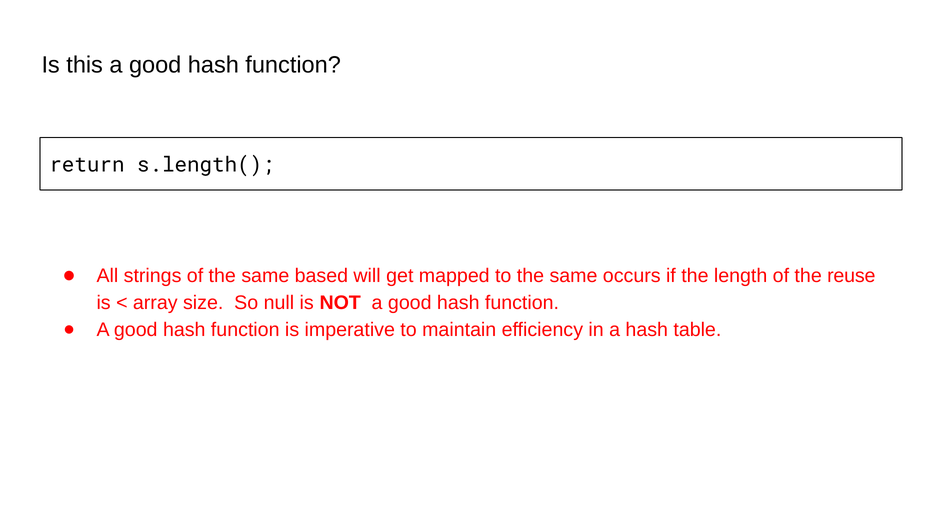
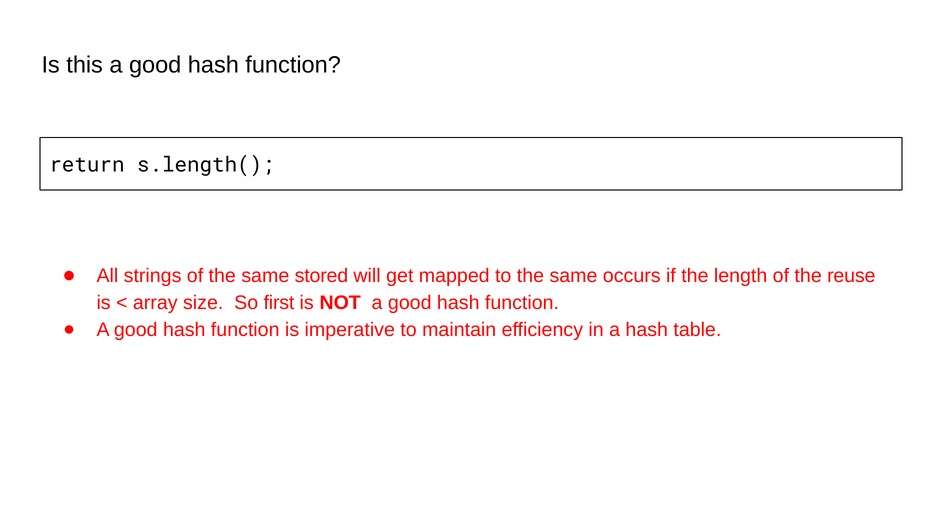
based: based -> stored (321, 276)
null: null -> first (279, 303)
